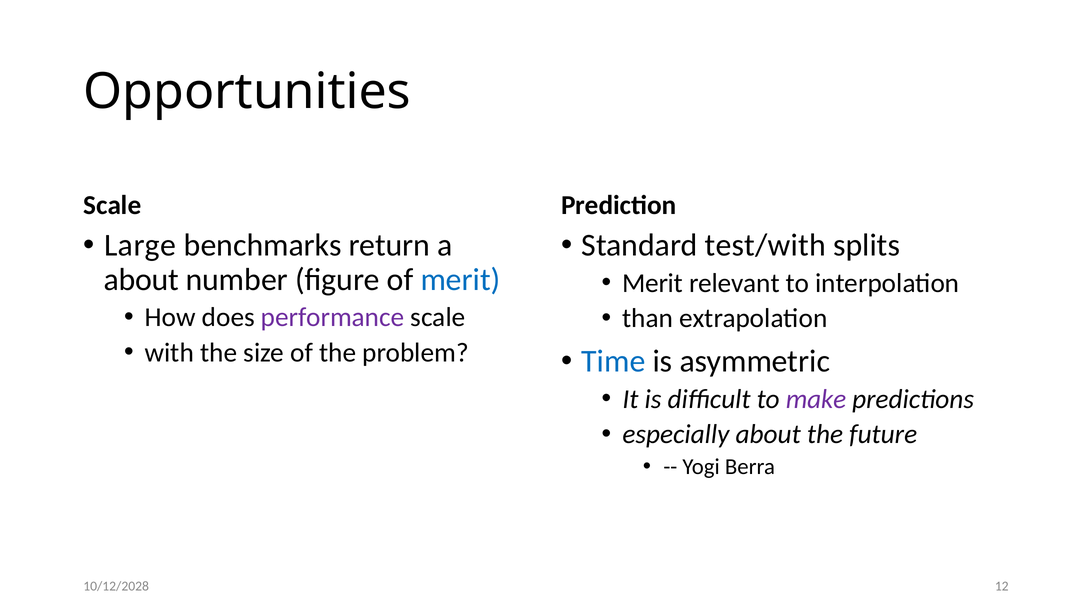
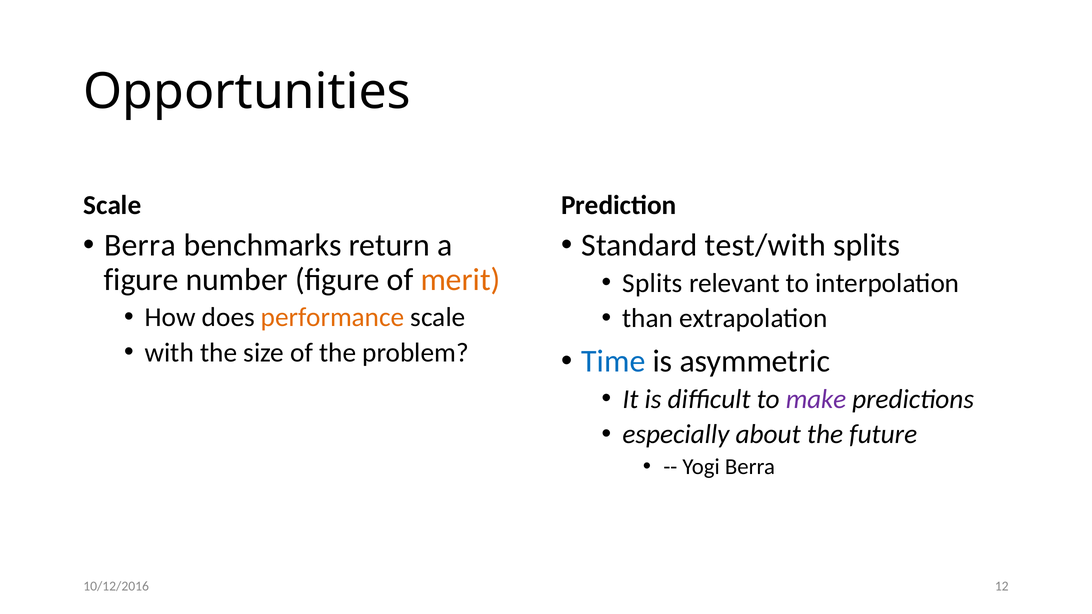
Large: Large -> Berra (140, 246)
about: about -> figure (141, 280)
merit colour: blue -> orange (460, 280)
Merit: Merit -> Splits (653, 283)
performance colour: purple -> orange (333, 318)
10/12/2028: 10/12/2028 -> 10/12/2016 (116, 587)
